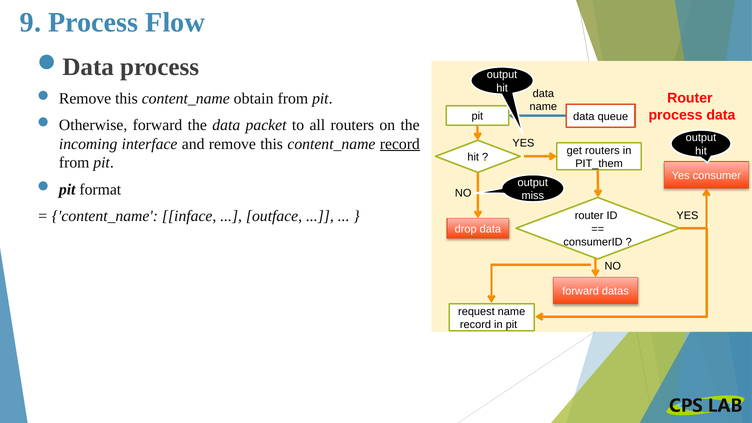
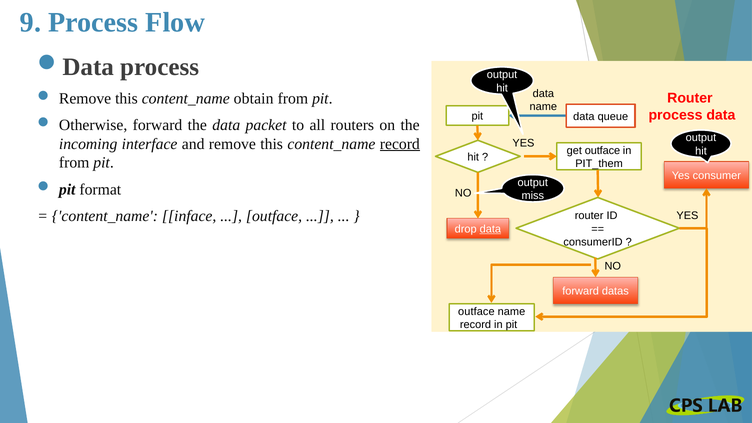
get routers: routers -> outface (602, 151)
data underline: none -> present (490, 229)
request: request -> outface (476, 312)
